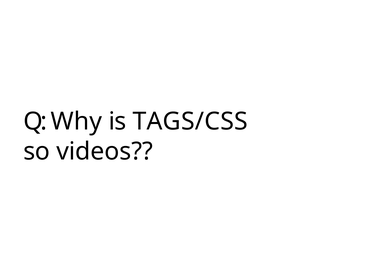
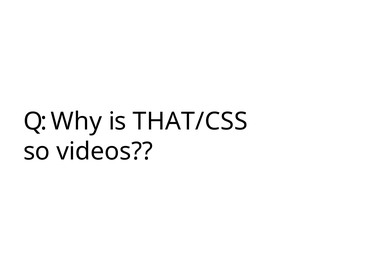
TAGS/CSS: TAGS/CSS -> THAT/CSS (190, 121)
